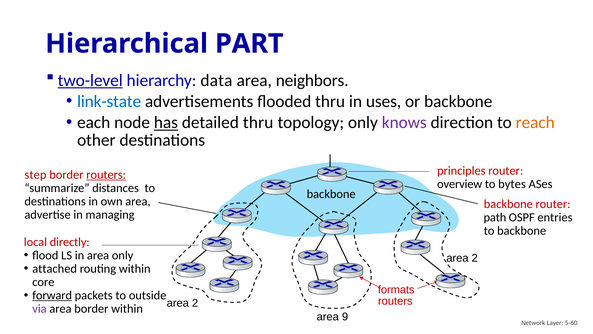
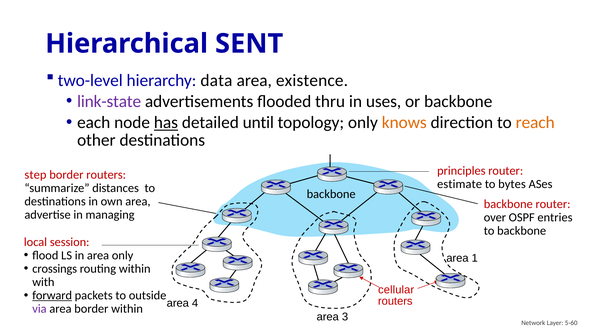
PART: PART -> SENT (249, 44)
two-level underline: present -> none (90, 80)
neighbors: neighbors -> existence (312, 80)
link-state colour: blue -> purple (109, 101)
detailed thru: thru -> until (258, 122)
knows colour: purple -> orange (404, 122)
routers underline: present -> none (106, 174)
overview: overview -> estimate (460, 184)
path: path -> over (495, 217)
directly: directly -> session (70, 242)
2: 2 -> 1 (475, 258)
attached: attached -> crossings (55, 268)
core: core -> with (43, 282)
formats: formats -> cellular (396, 290)
2: 2 -> 4 (195, 303)
9: 9 -> 3 (345, 316)
